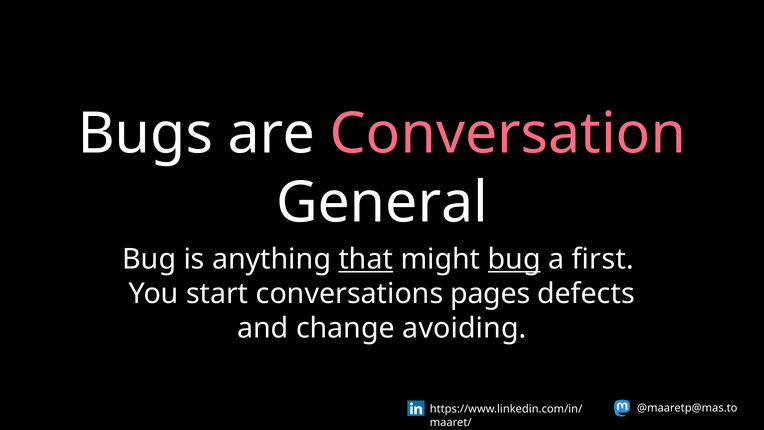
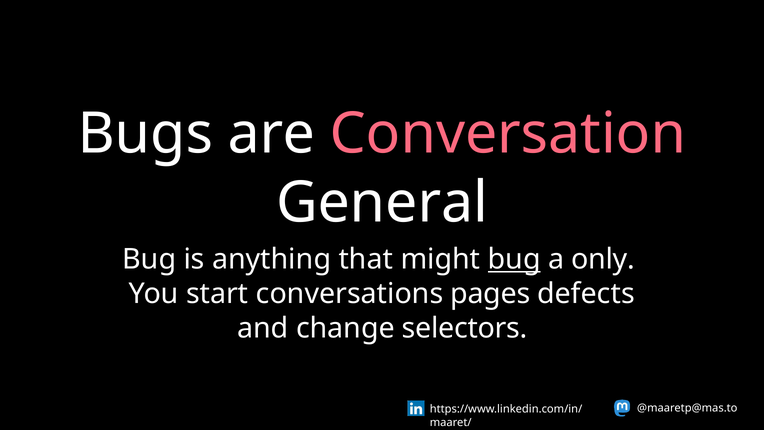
that underline: present -> none (366, 259)
first: first -> only (603, 259)
avoiding: avoiding -> selectors (465, 328)
